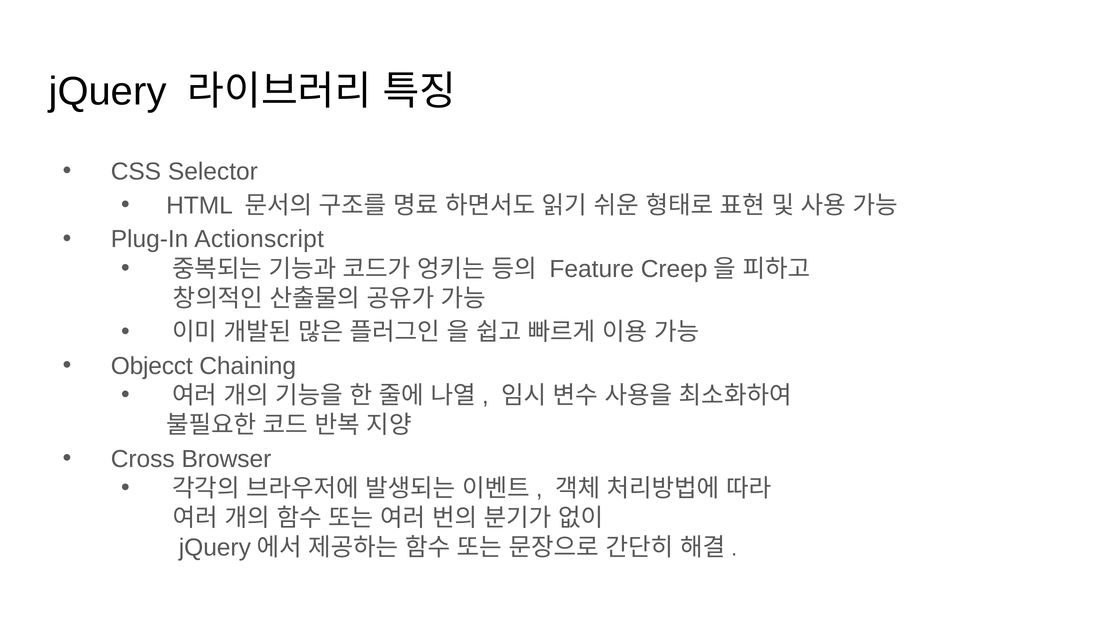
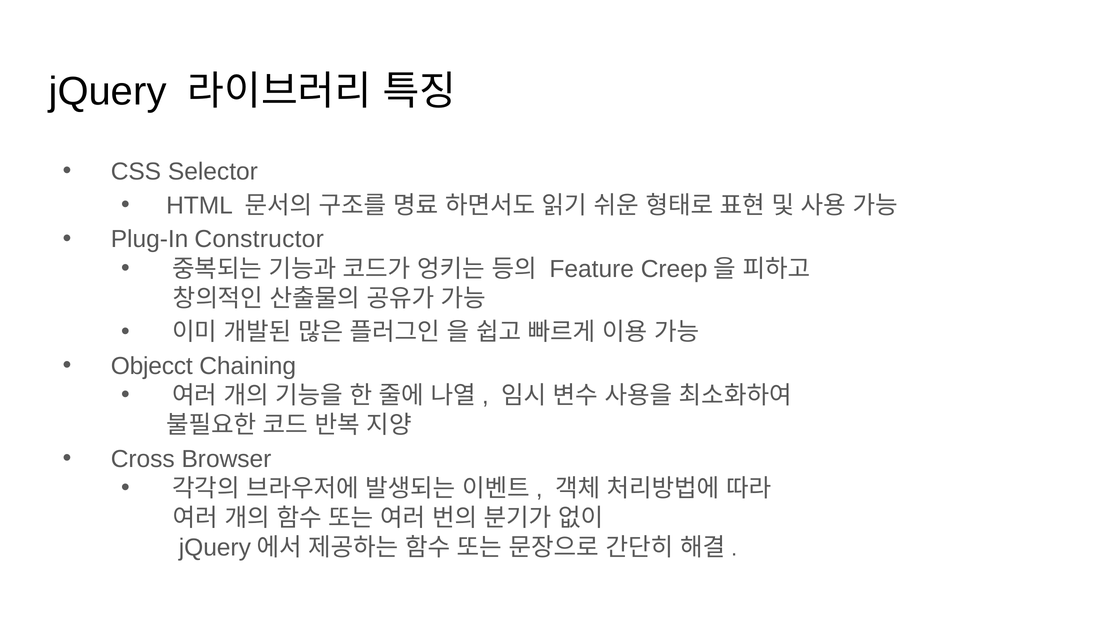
Actionscript: Actionscript -> Constructor (259, 239)
